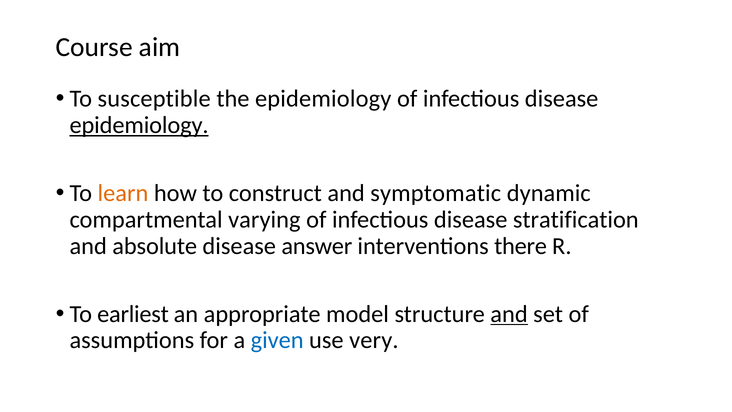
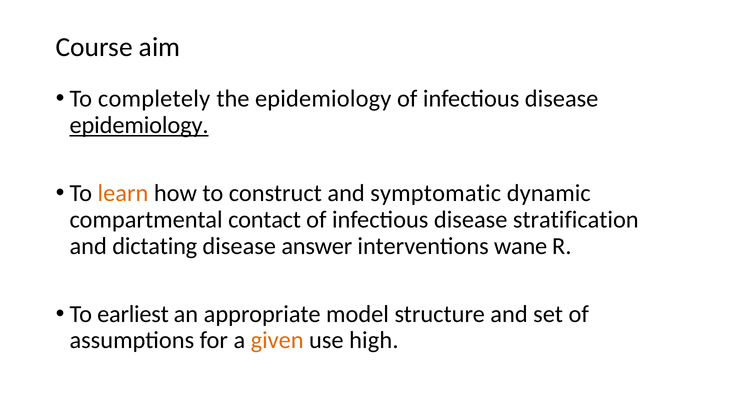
susceptible: susceptible -> completely (154, 99)
varying: varying -> contact (265, 219)
absolute: absolute -> dictating (155, 246)
there: there -> wane (521, 246)
and underline: present -> none (509, 314)
given colour: blue -> orange (277, 340)
very: very -> high (374, 340)
